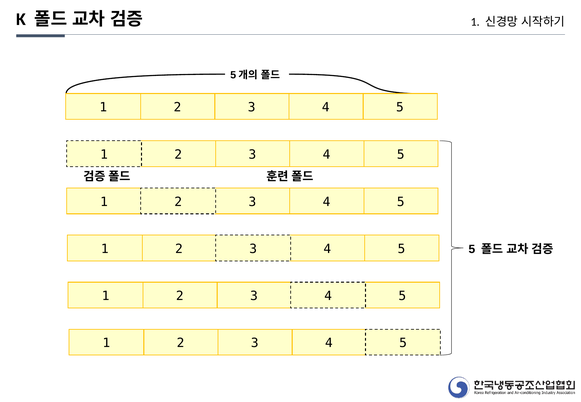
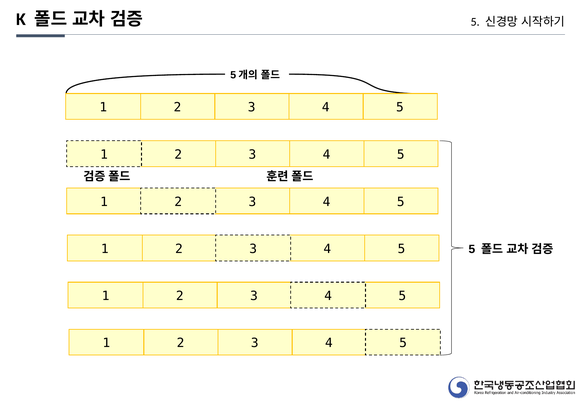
1: 1 -> 5 (475, 22)
